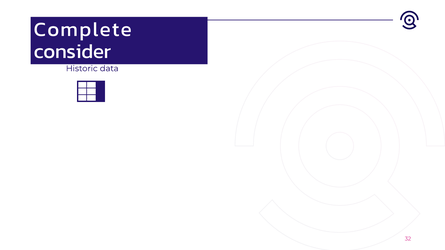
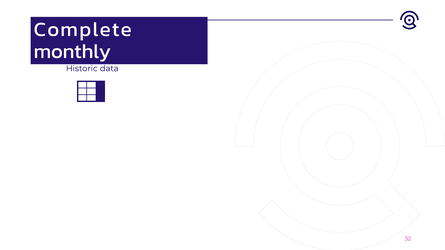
consider: consider -> monthly (73, 51)
